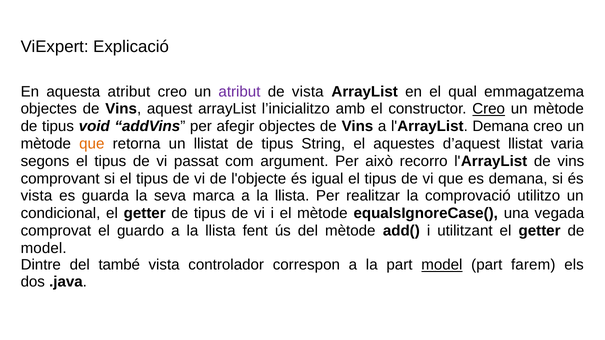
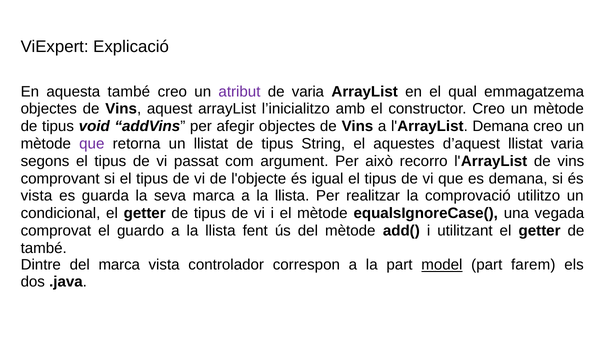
aquesta atribut: atribut -> també (129, 92)
de vista: vista -> varia (308, 92)
Creo underline: present -> none (489, 109)
que colour: orange -> purple (92, 144)
model: model -> també (44, 248)
del també: també -> marca (119, 265)
